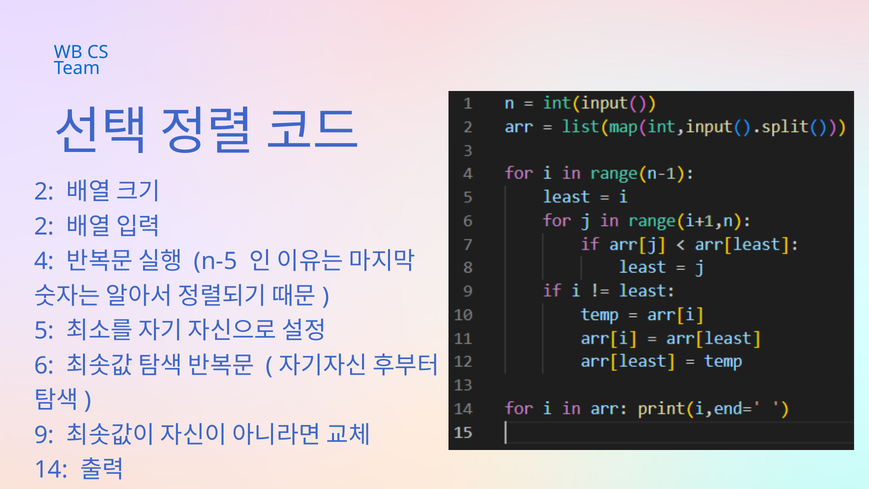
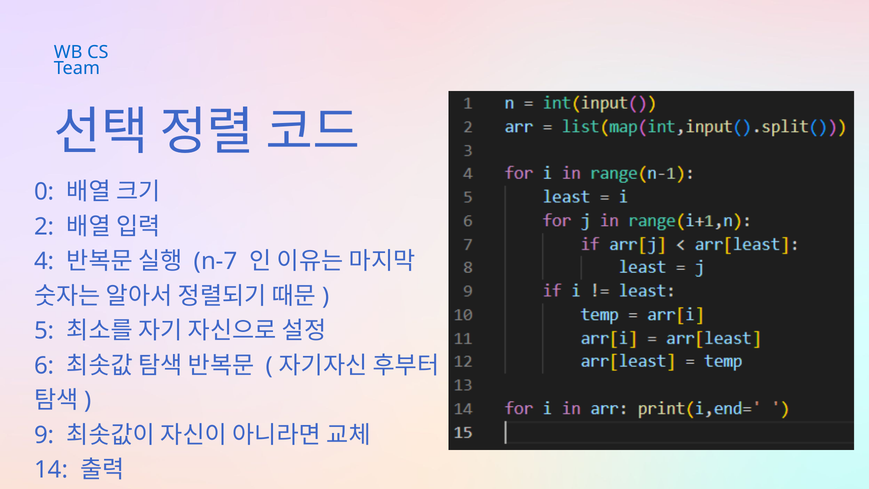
2: 2 -> 0 (44, 192)
n-5: n-5 -> n-7 (216, 261)
